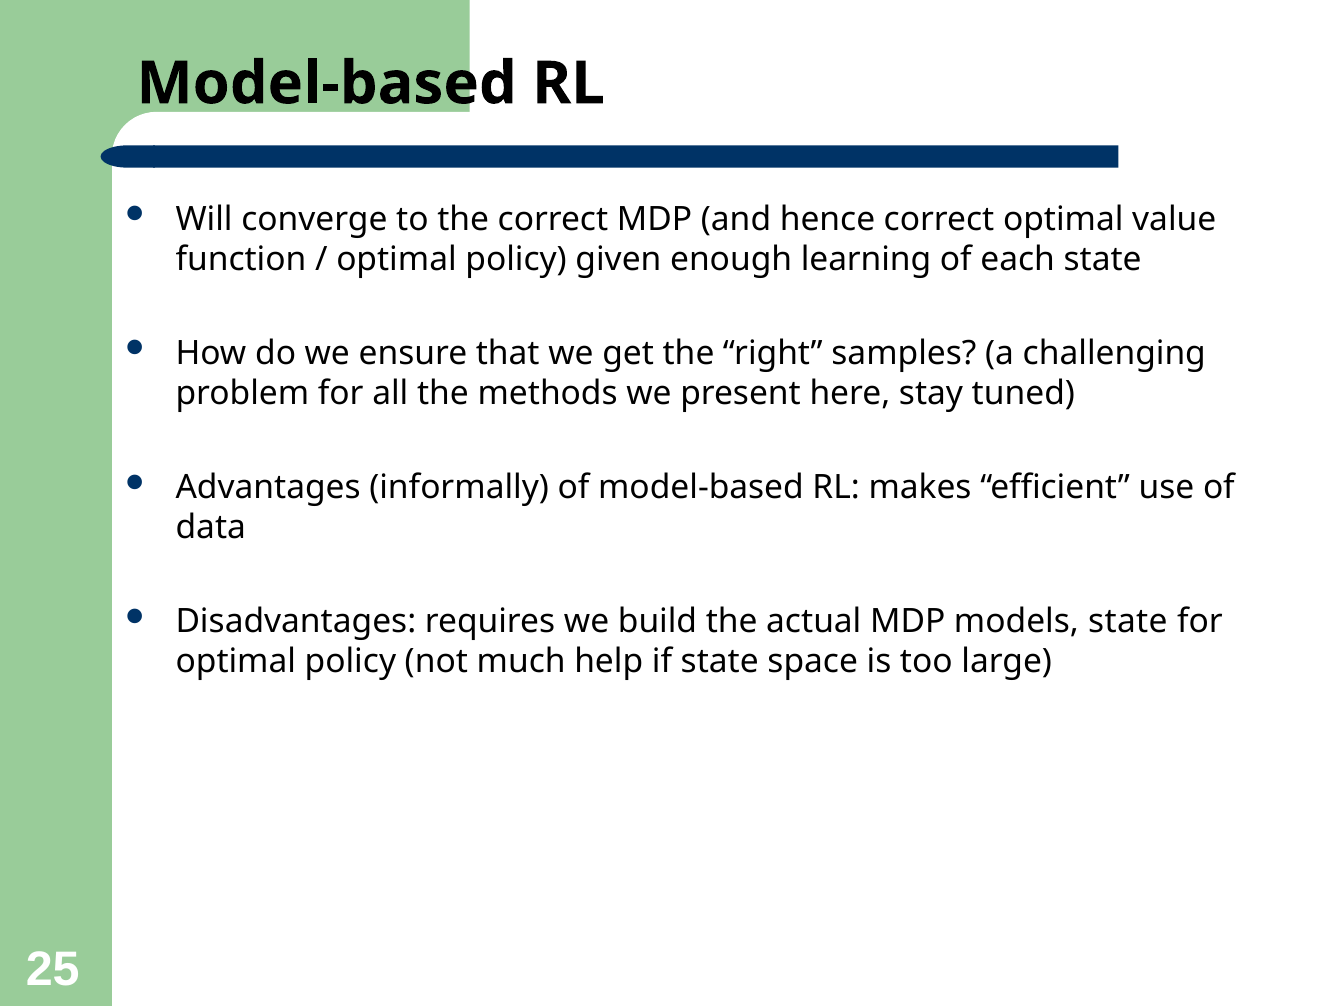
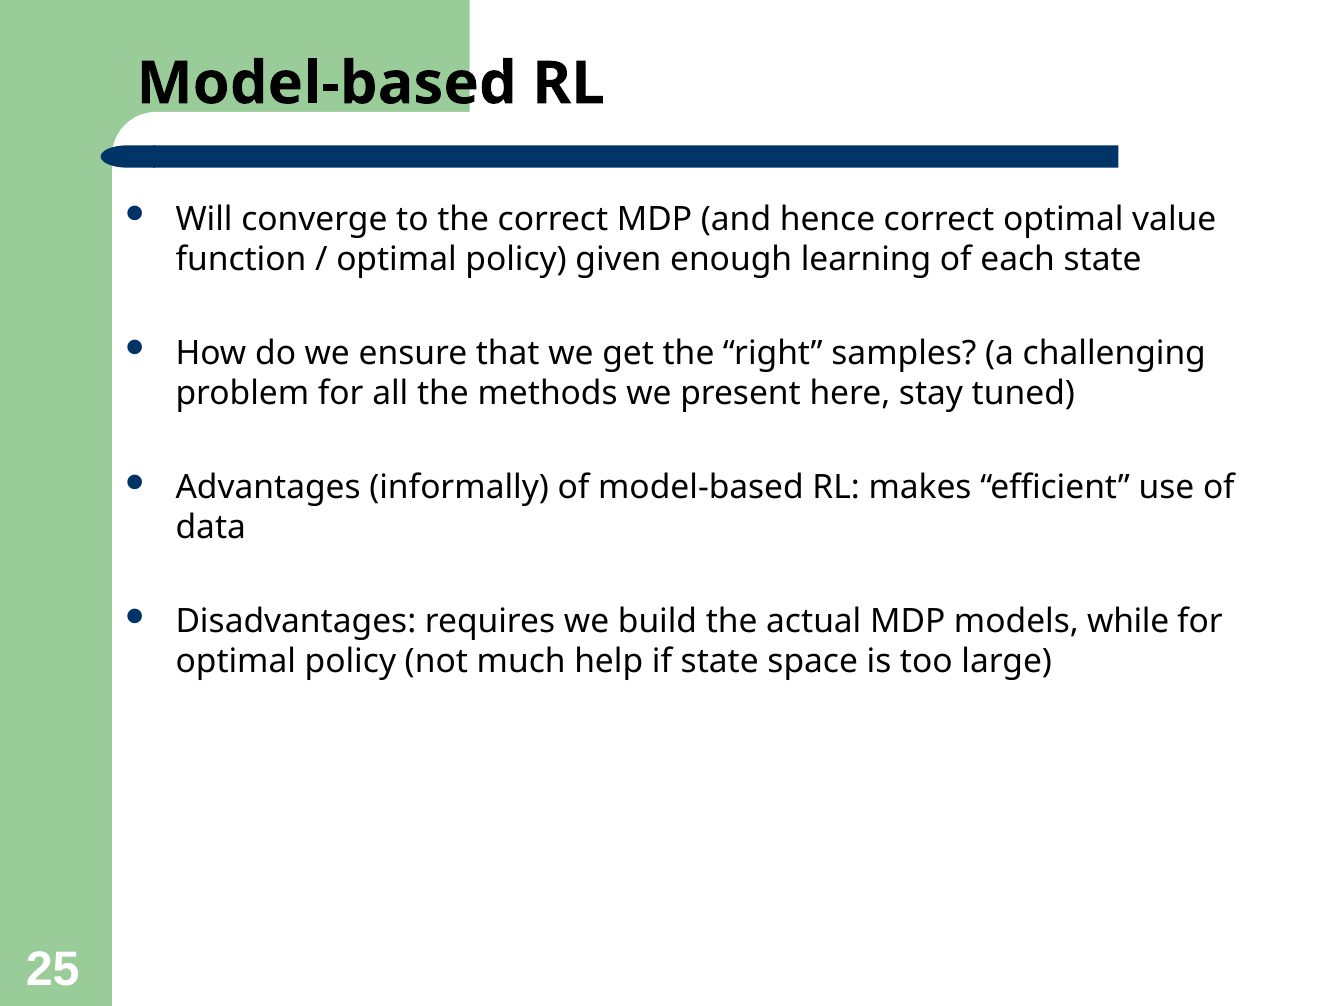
models state: state -> while (1128, 622)
